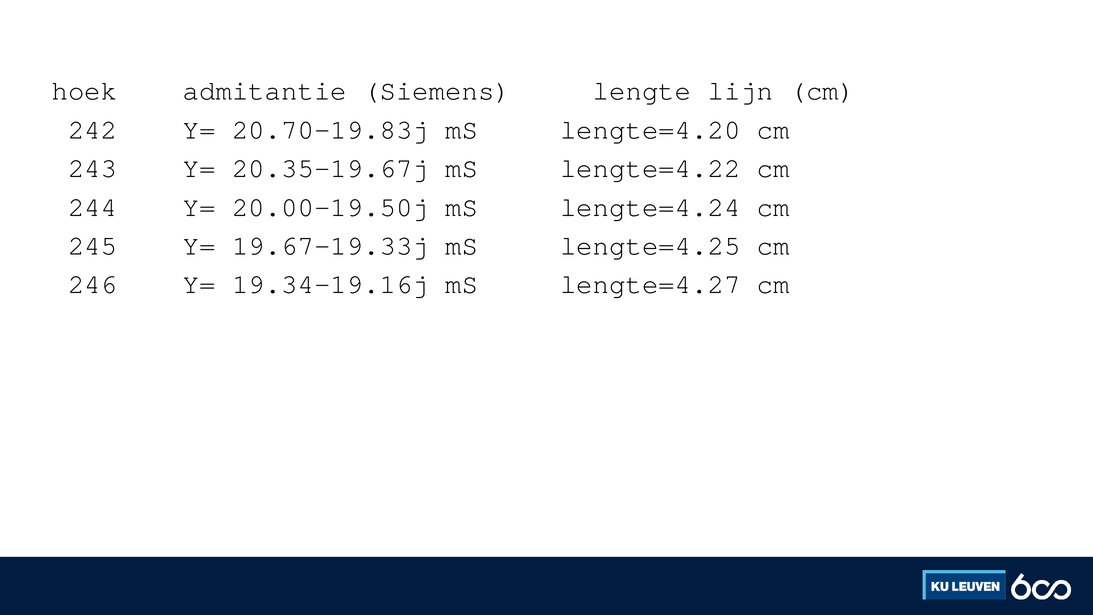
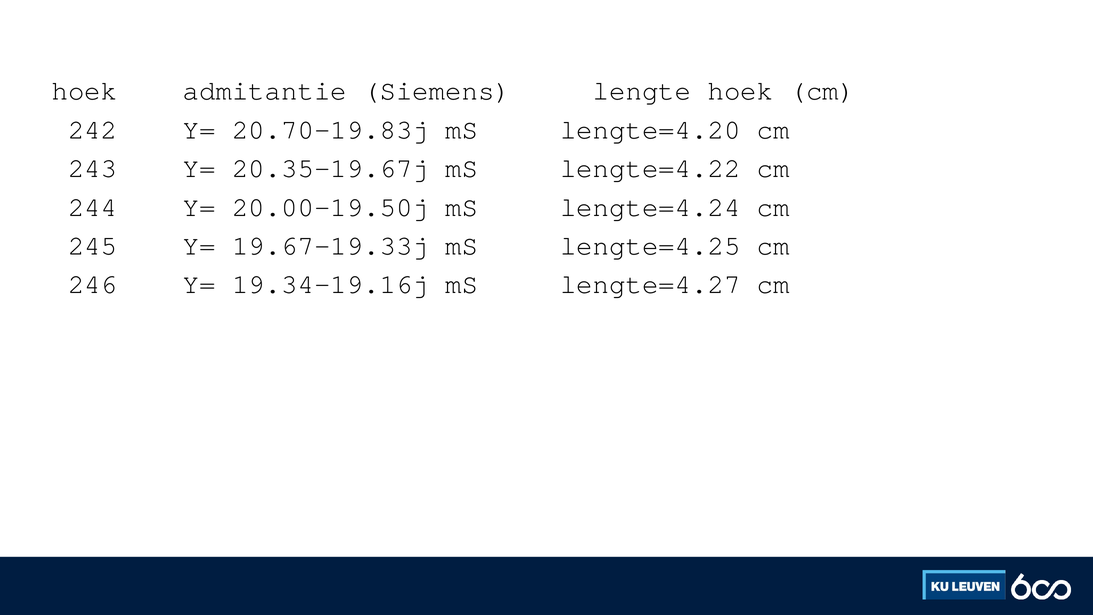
lengte lijn: lijn -> hoek (740, 91)
